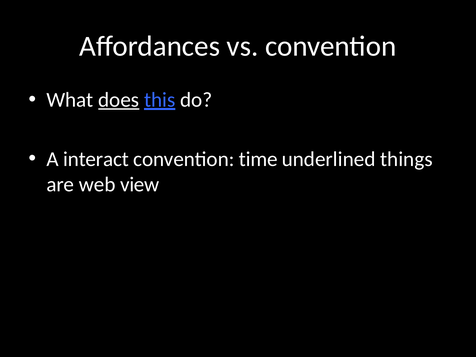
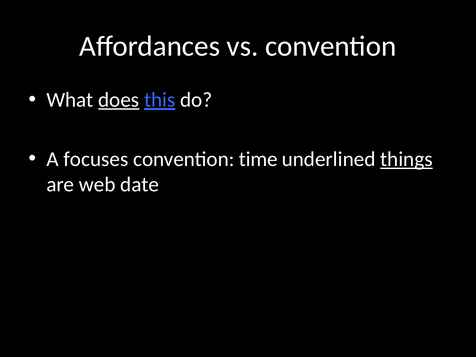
interact: interact -> focuses (96, 159)
things underline: none -> present (406, 159)
view: view -> date (140, 185)
